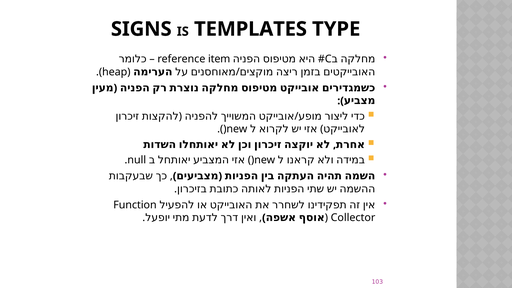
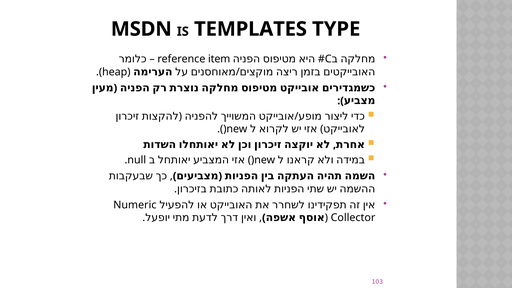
SIGNS: SIGNS -> MSDN (141, 29)
Function: Function -> Numeric (135, 205)
